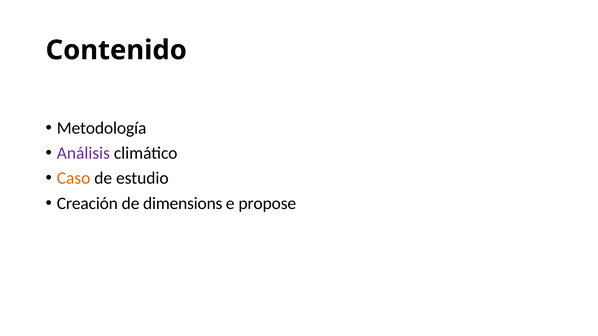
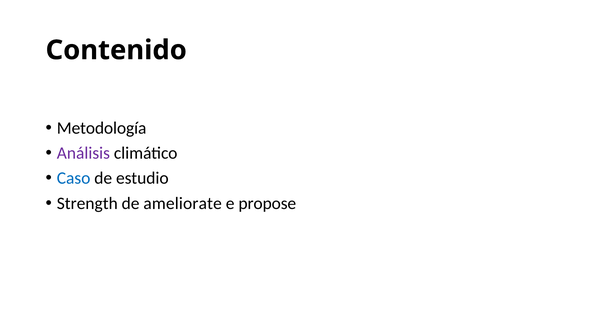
Caso colour: orange -> blue (74, 178)
Creación: Creación -> Strength (87, 203)
dimensions: dimensions -> ameliorate (183, 203)
